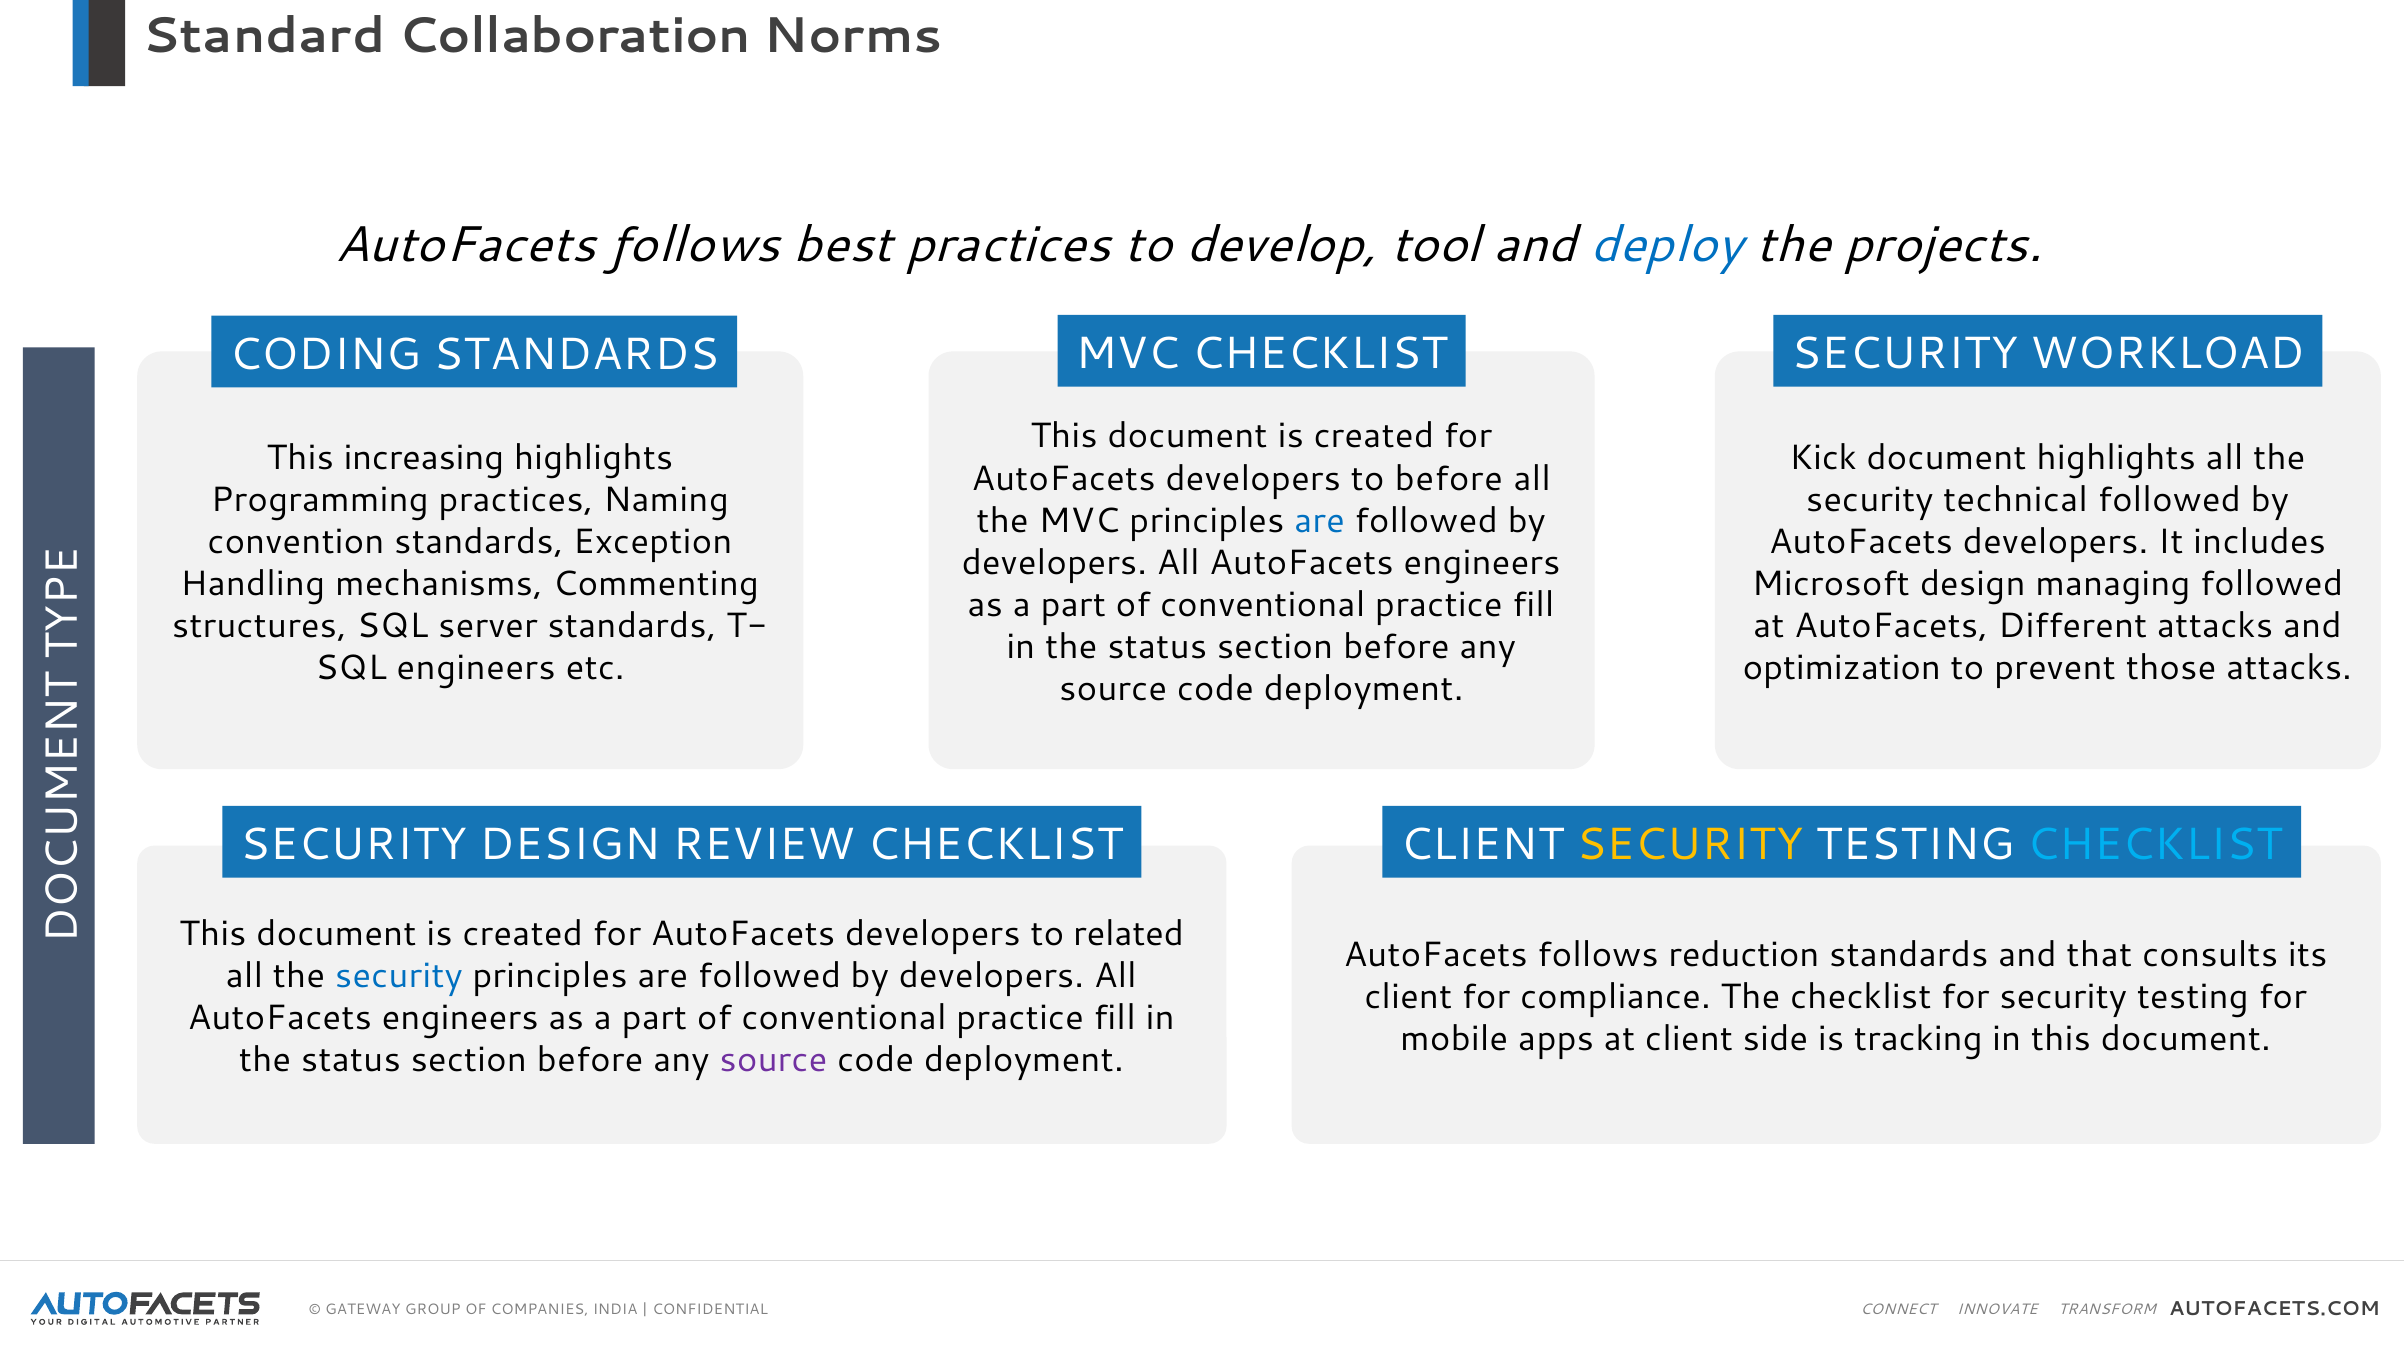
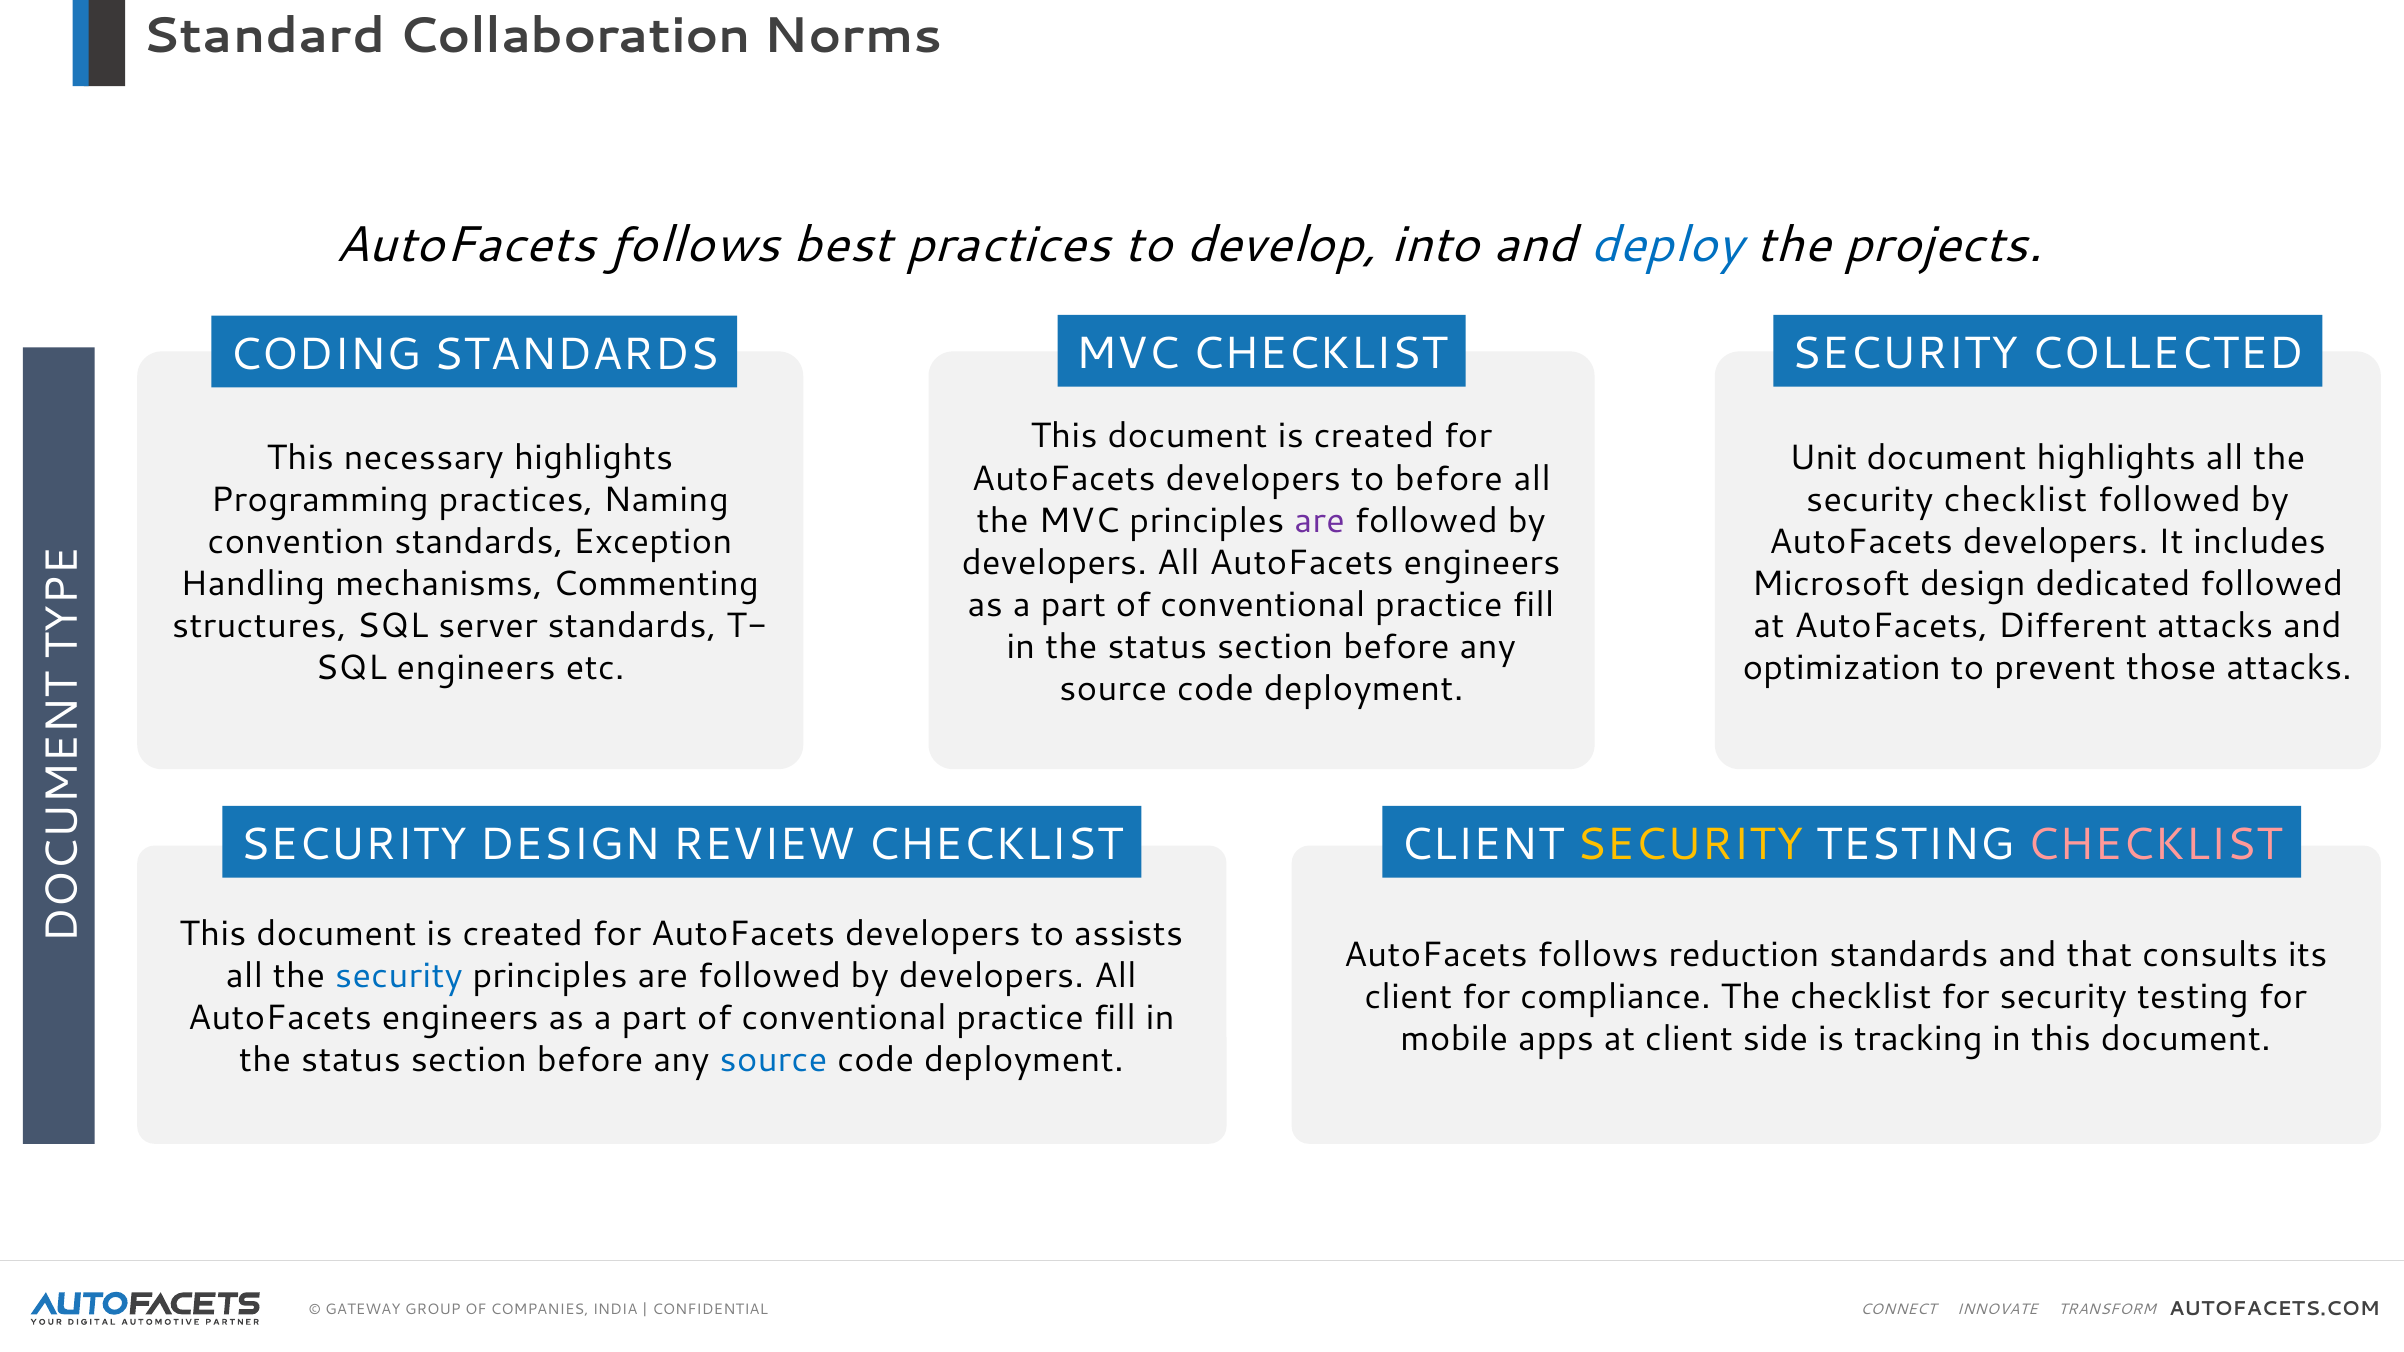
tool: tool -> into (1436, 245)
WORKLOAD: WORKLOAD -> COLLECTED (2167, 354)
increasing: increasing -> necessary (424, 458)
Kick: Kick -> Unit (1823, 458)
security technical: technical -> checklist (2016, 500)
are colour: blue -> purple (1320, 521)
managing: managing -> dedicated (2113, 584)
CHECKLIST colour: light blue -> pink (2155, 845)
related: related -> assists (1129, 934)
source colour: purple -> blue (773, 1060)
